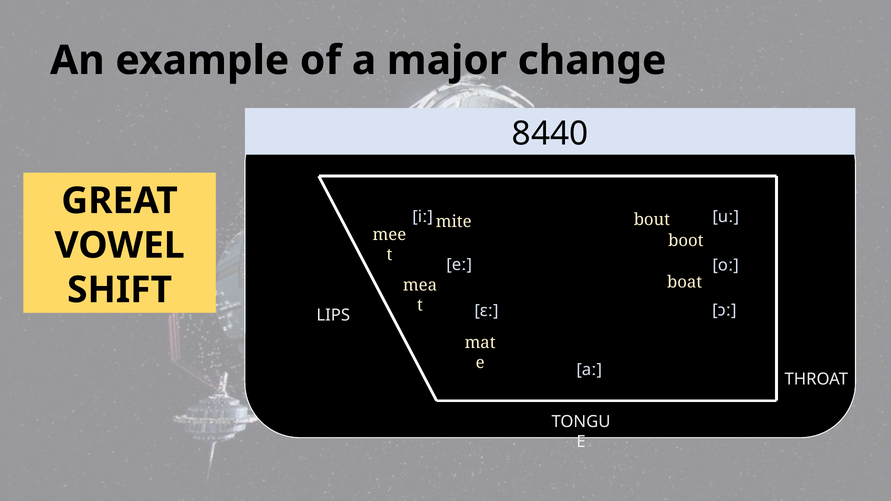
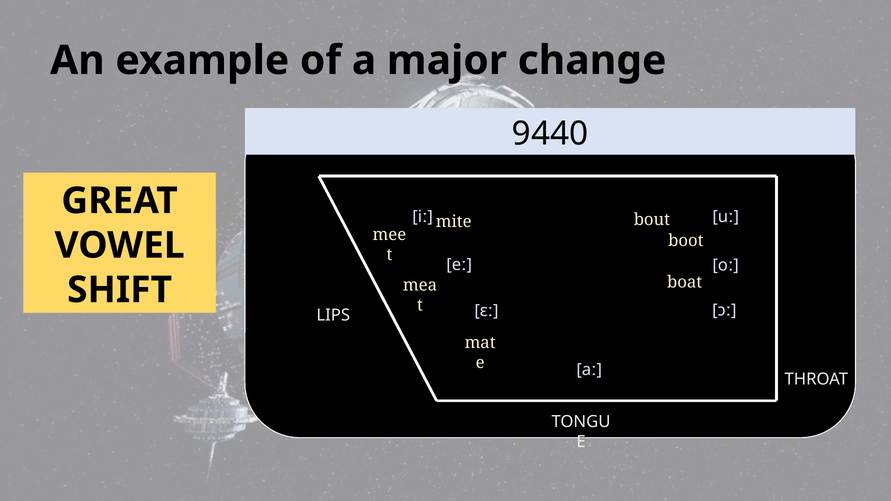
8440: 8440 -> 9440 (550, 134)
